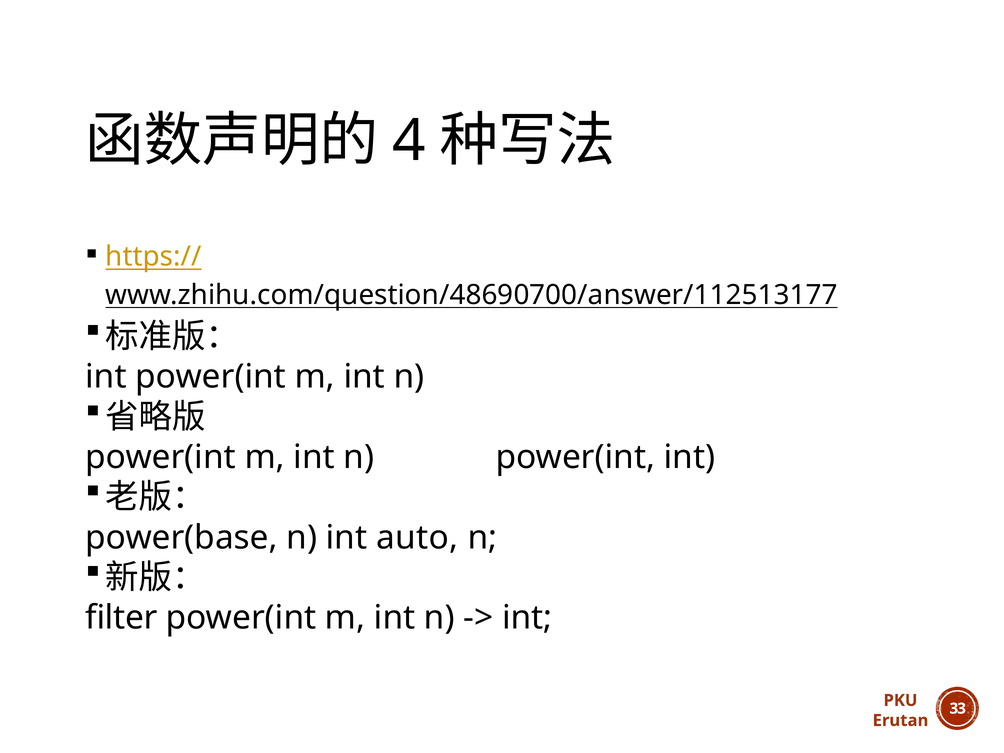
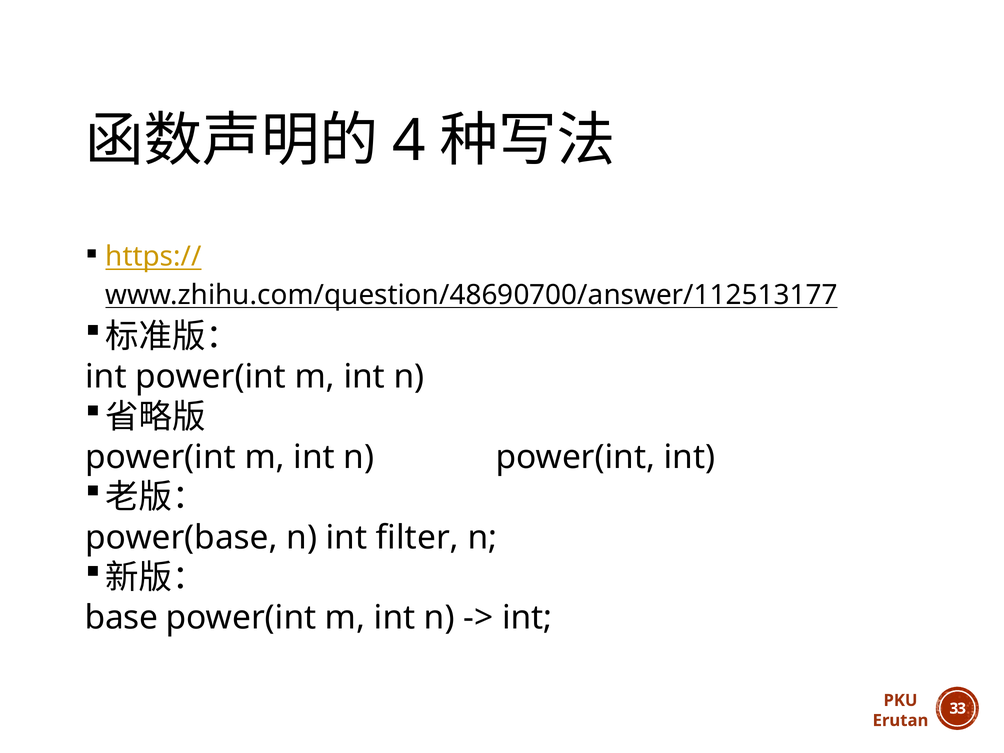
auto: auto -> filter (417, 537)
filter: filter -> base (121, 618)
